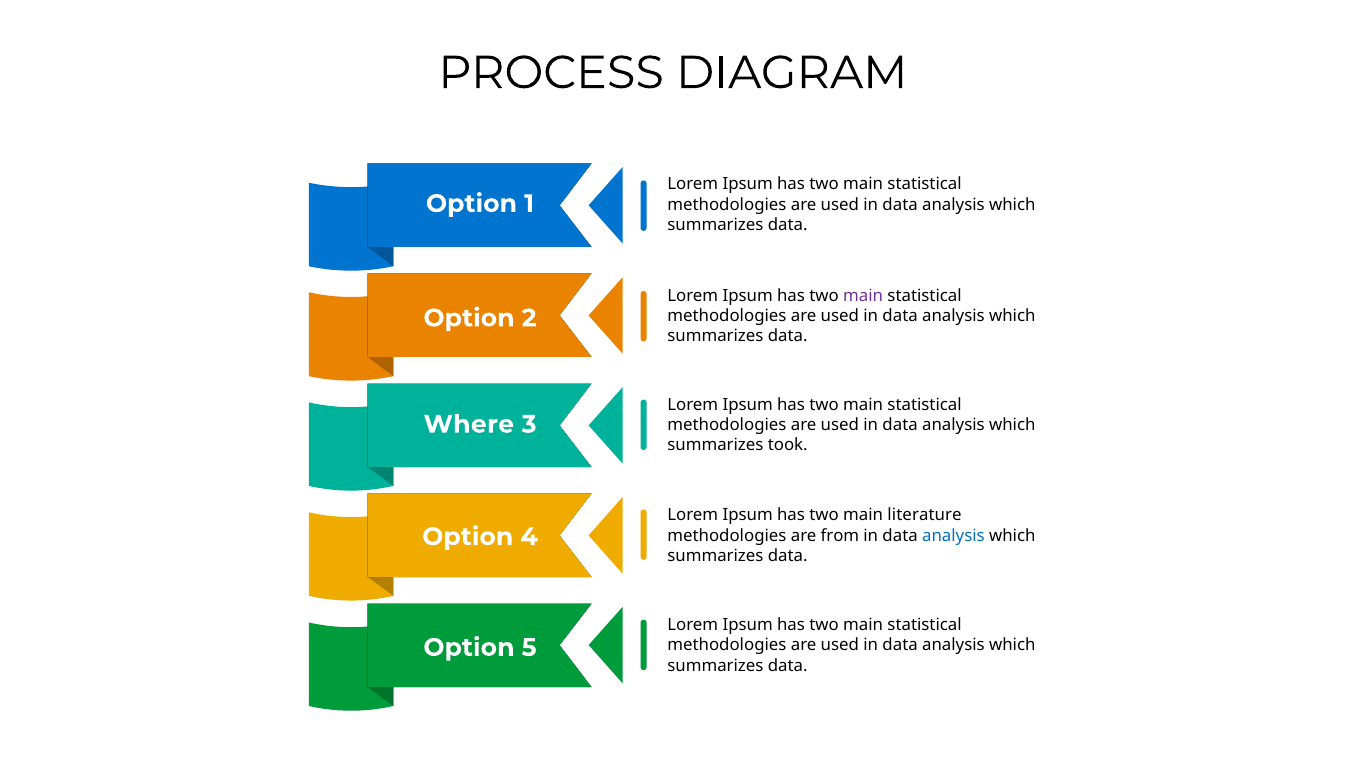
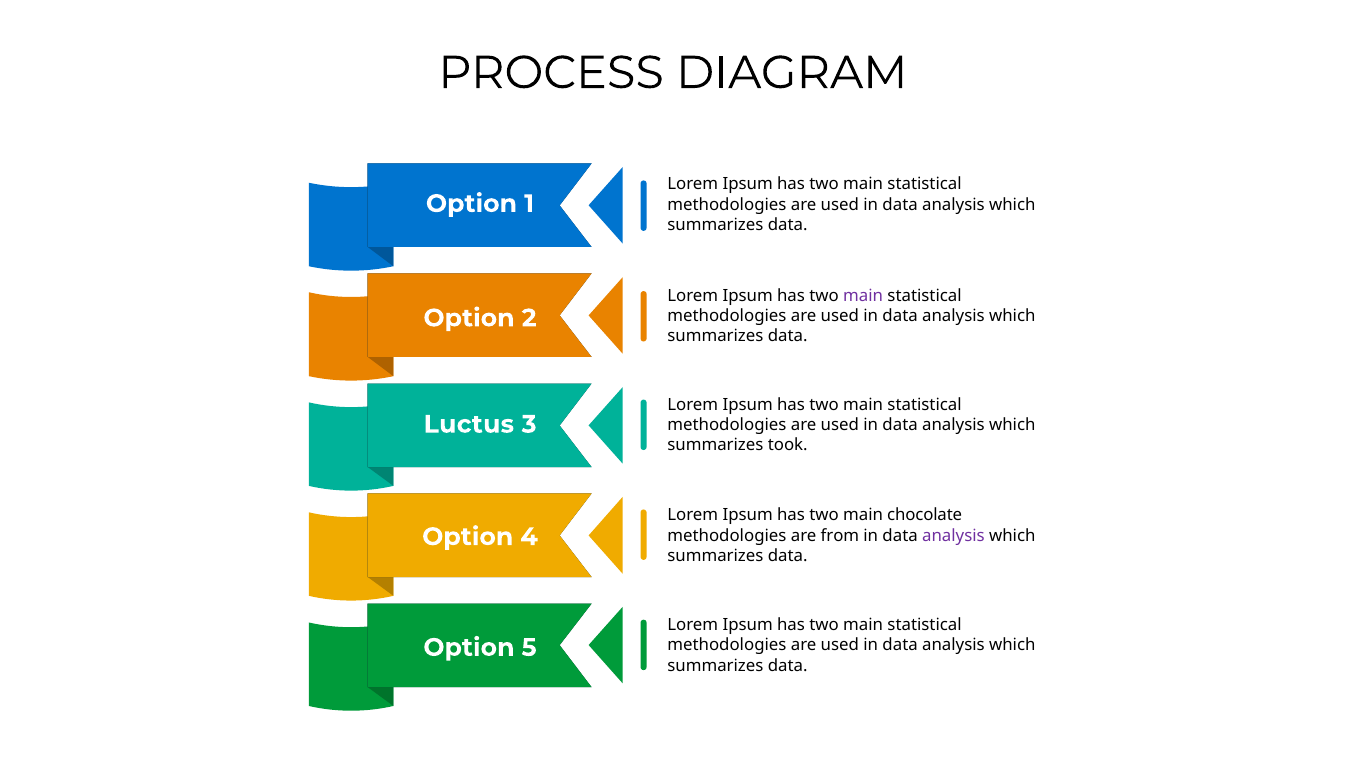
Where: Where -> Luctus (469, 424)
literature: literature -> chocolate (925, 515)
analysis colour: blue -> purple (953, 536)
